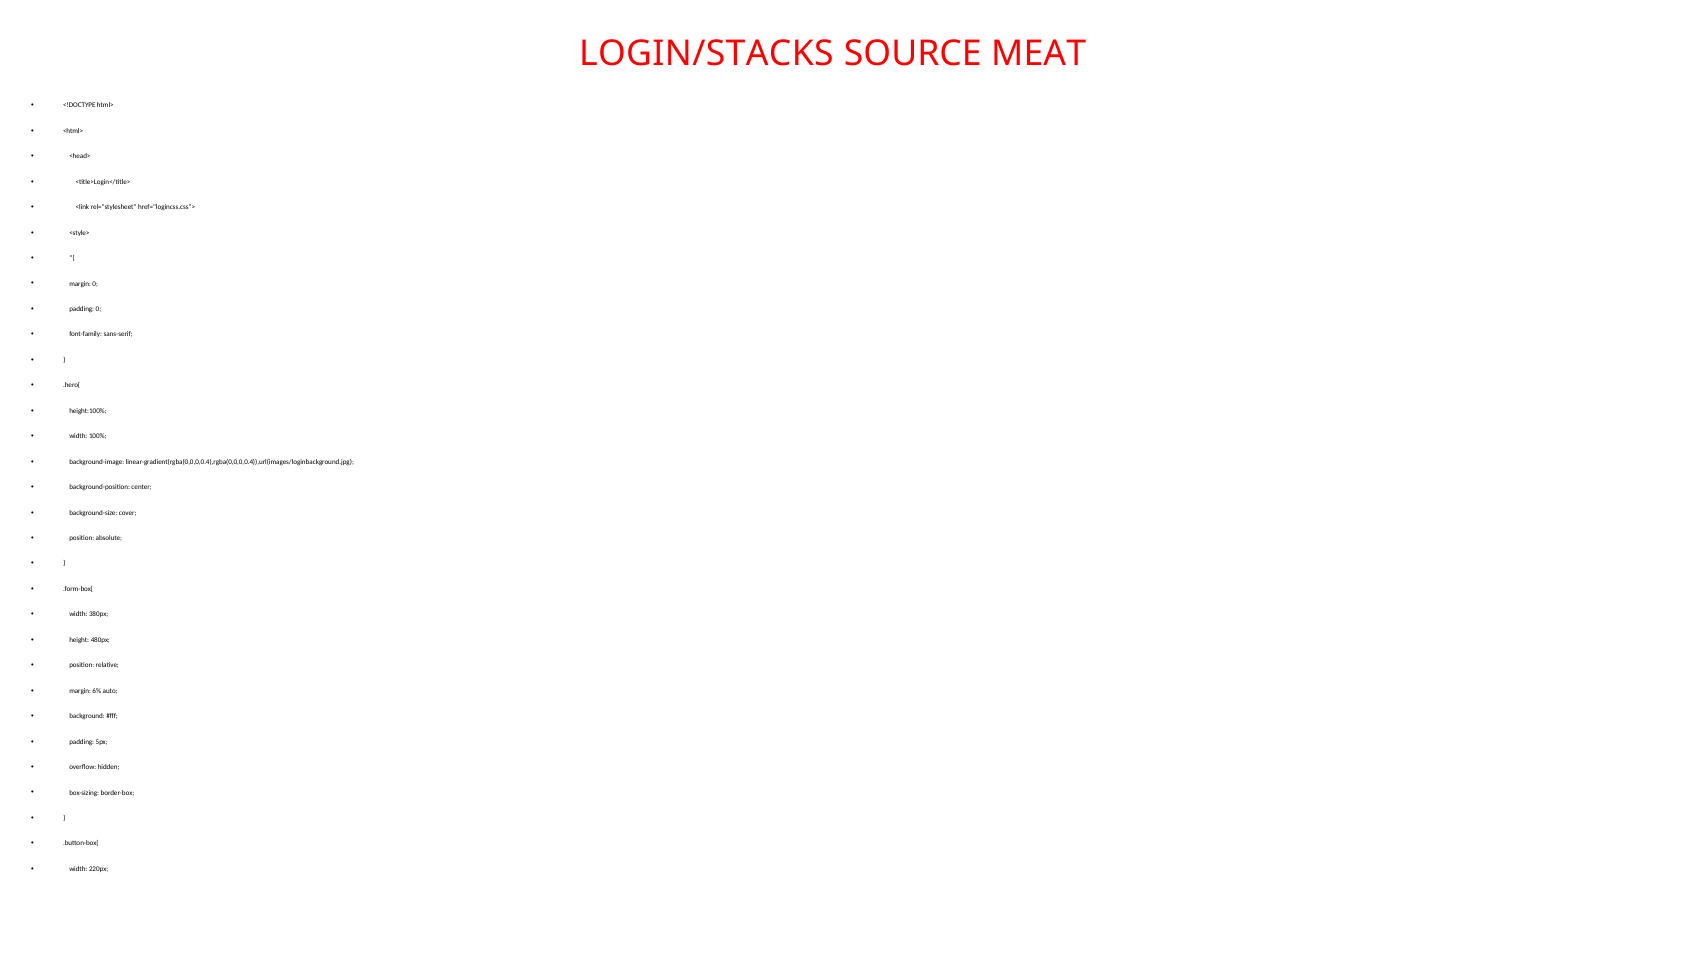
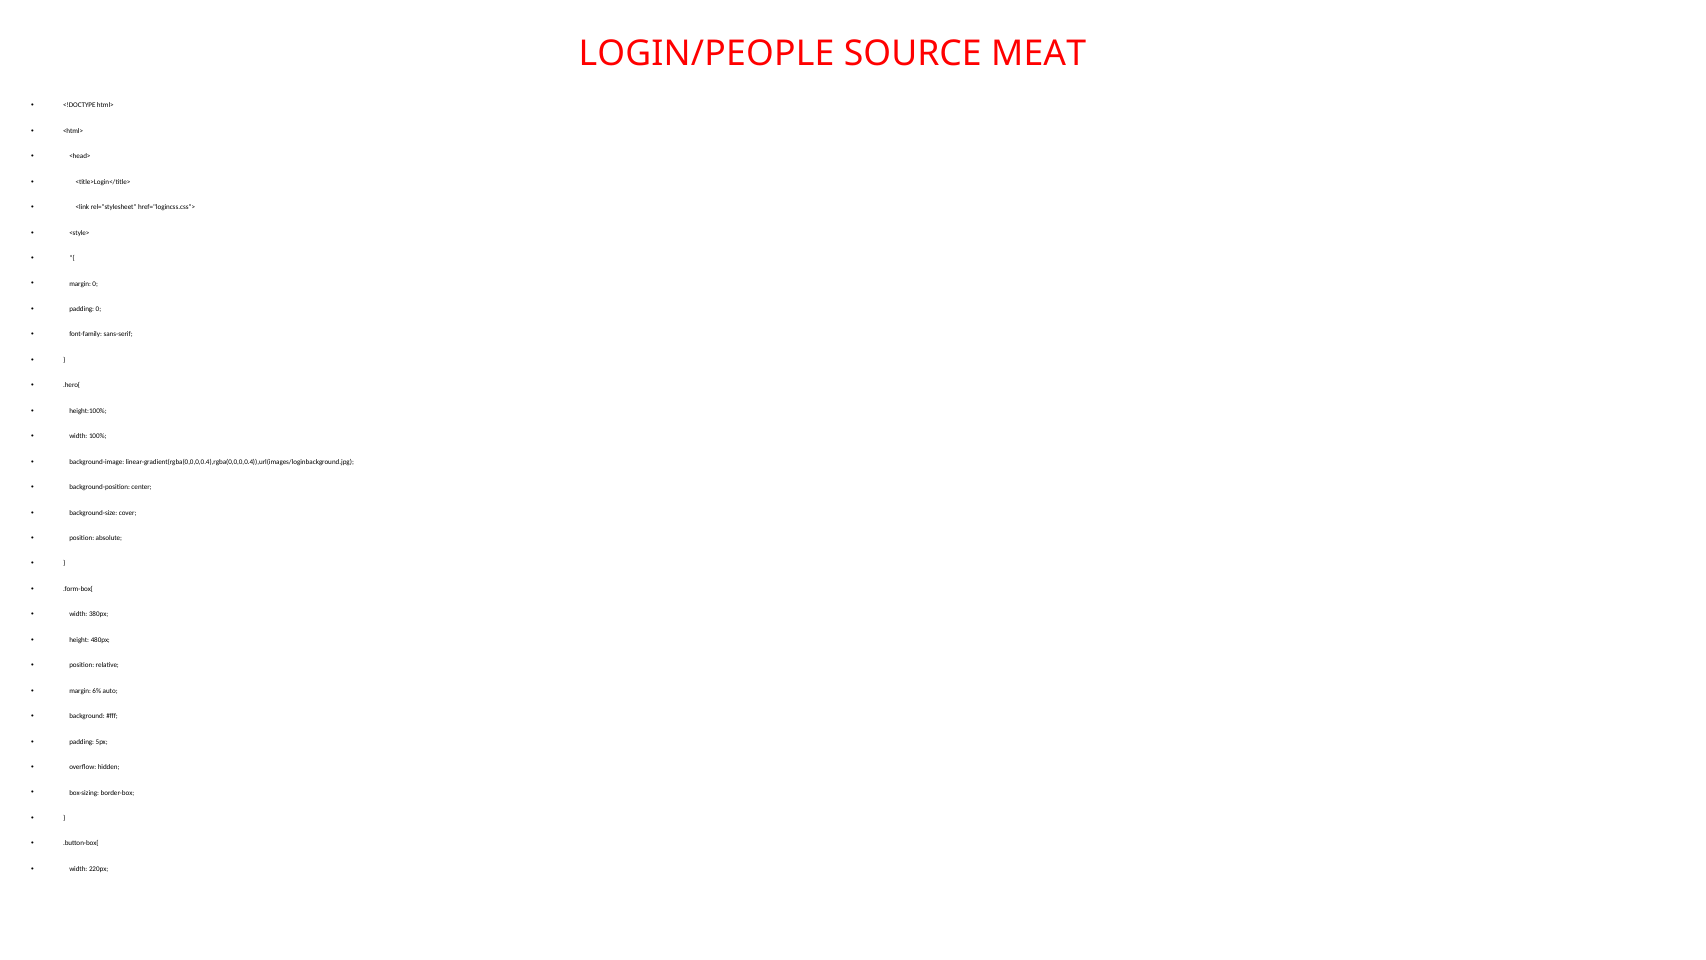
LOGIN/STACKS: LOGIN/STACKS -> LOGIN/PEOPLE (706, 53)
